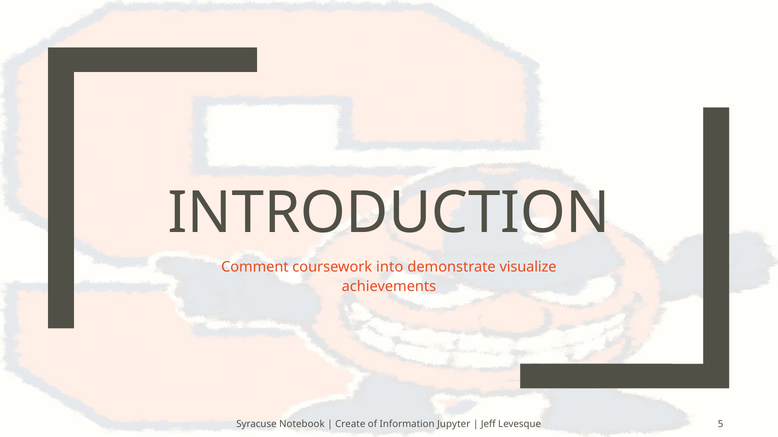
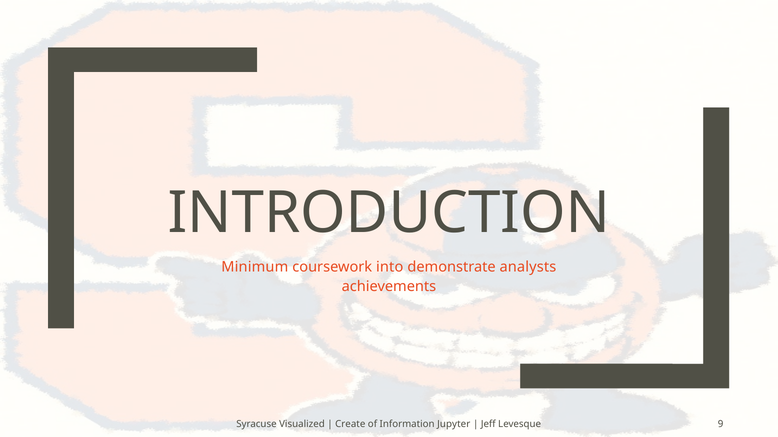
Comment: Comment -> Minimum (255, 267)
visualize: visualize -> analysts (528, 267)
Notebook: Notebook -> Visualized (302, 425)
5: 5 -> 9 (721, 425)
